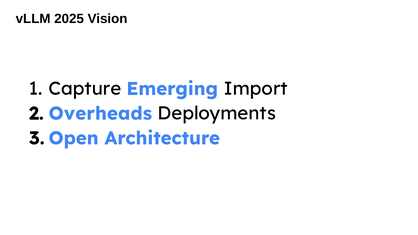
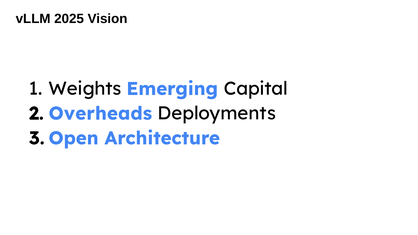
Capture: Capture -> Weights (85, 89)
Import: Import -> Capital (256, 89)
